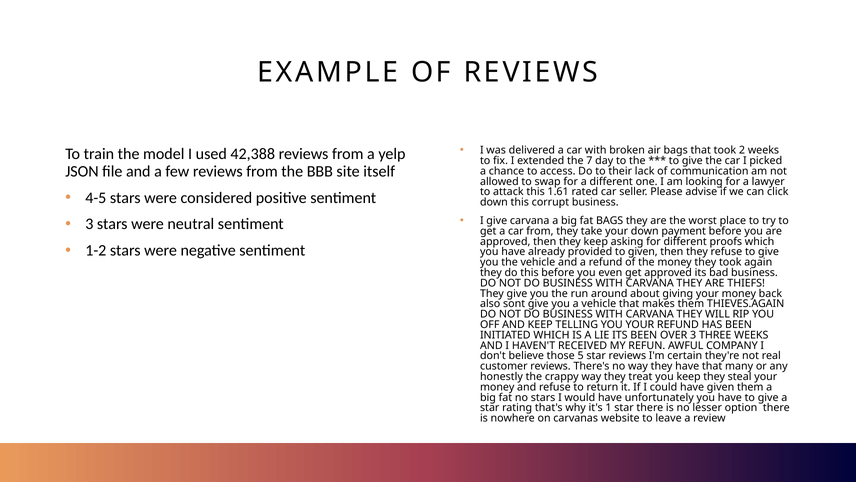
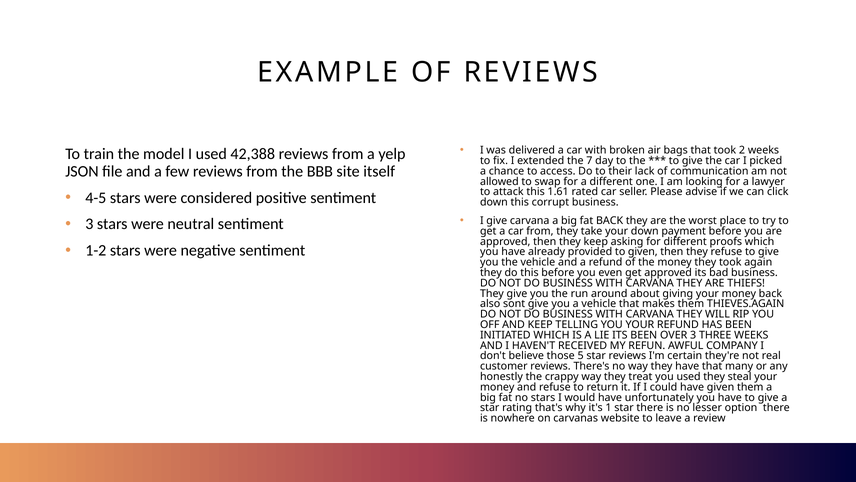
fat BAGS: BAGS -> BACK (610, 220)
you keep: keep -> used (689, 376)
